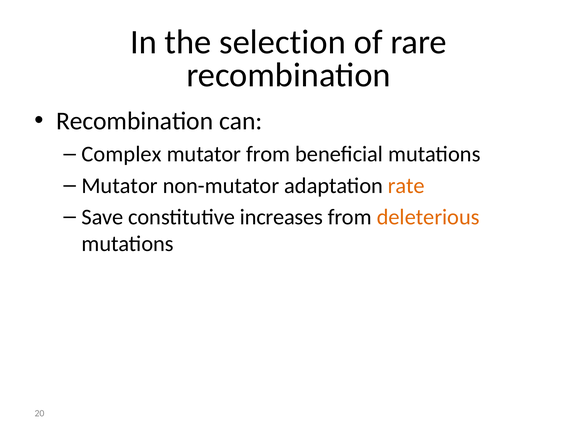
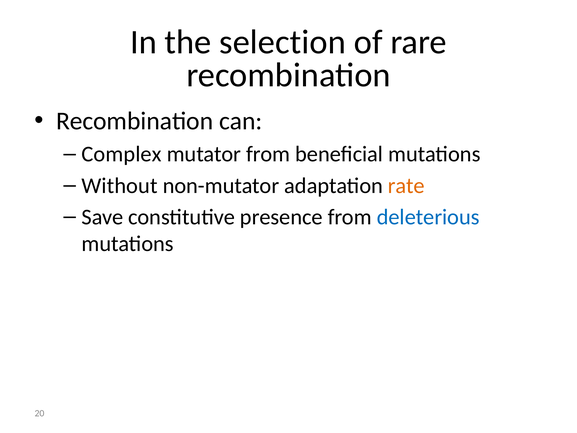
Mutator: Mutator -> Without (120, 186)
increases: increases -> presence (281, 217)
deleterious colour: orange -> blue (428, 217)
